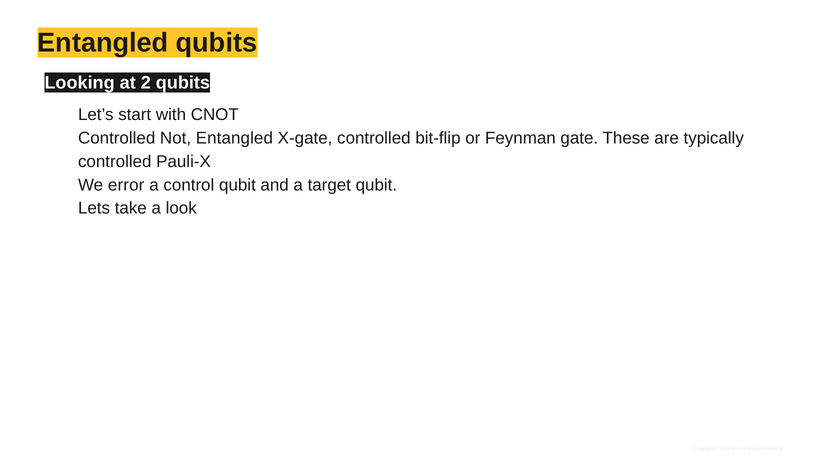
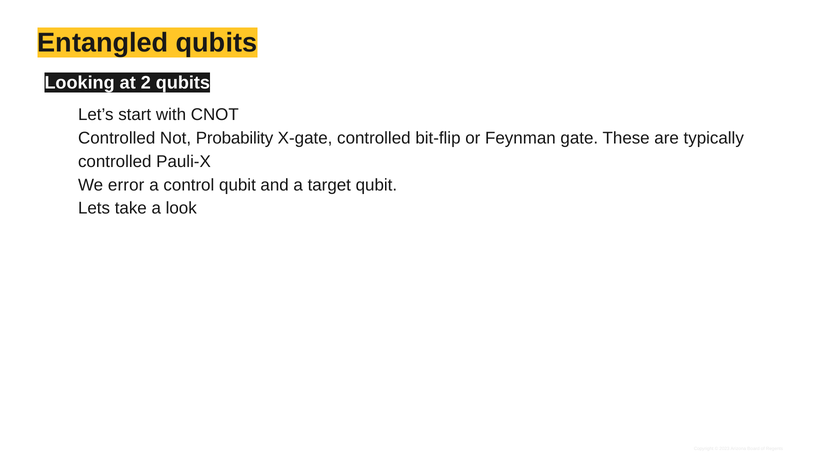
Not Entangled: Entangled -> Probability (235, 138)
